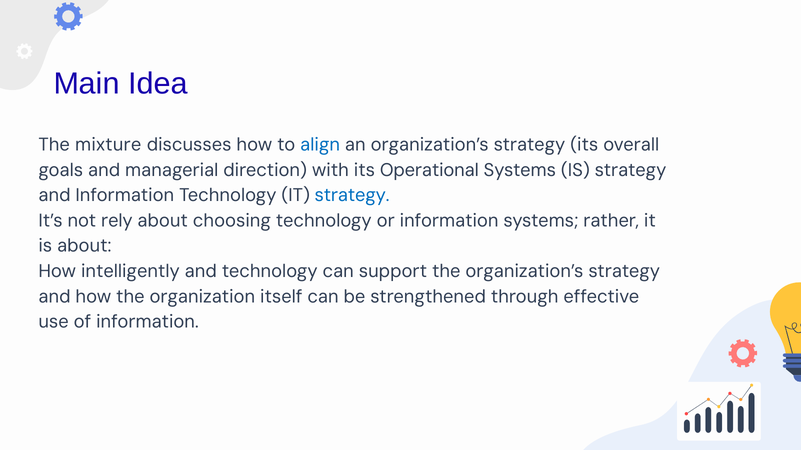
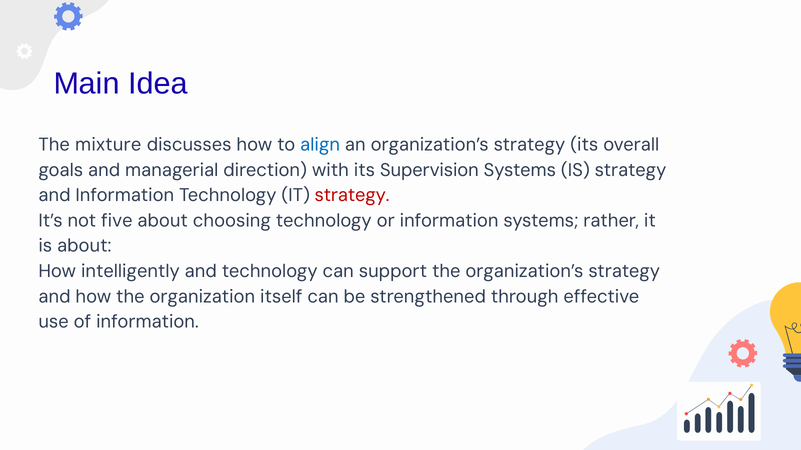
Operational: Operational -> Supervision (429, 170)
strategy colour: blue -> red (352, 196)
rely: rely -> five (117, 221)
